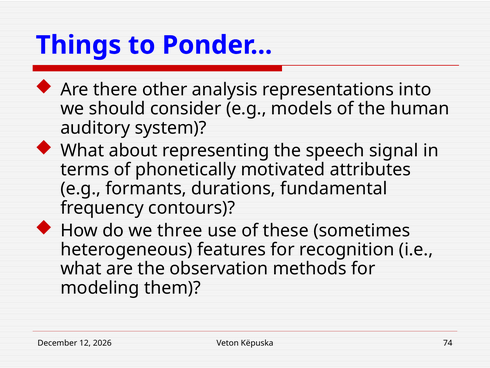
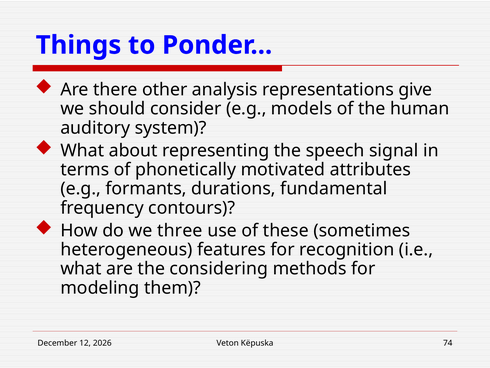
into: into -> give (415, 89)
observation: observation -> considering (219, 268)
